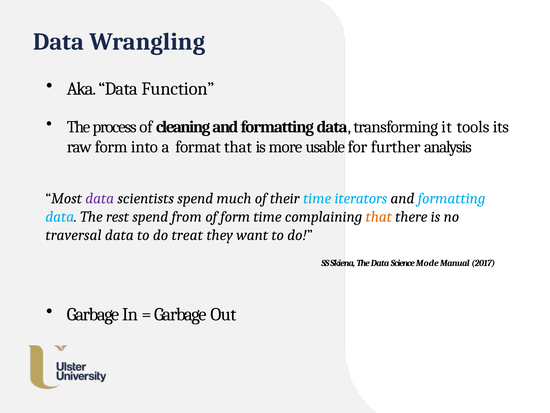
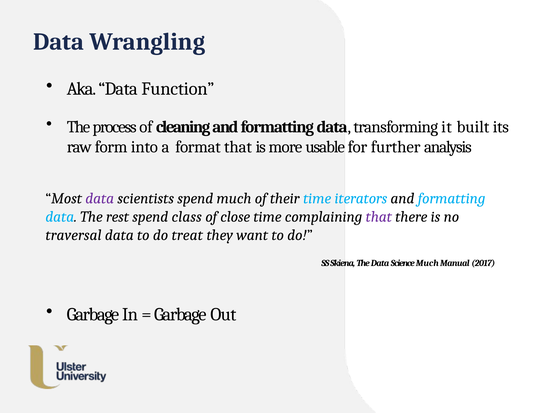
tools: tools -> built (473, 127)
from: from -> class (187, 217)
of form: form -> close (235, 217)
that colour: orange -> purple (379, 217)
Science Mode: Mode -> Much (427, 263)
